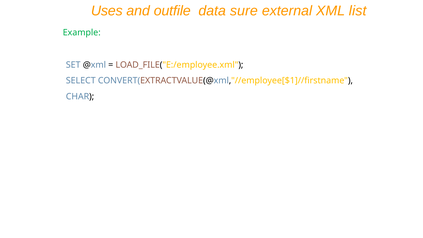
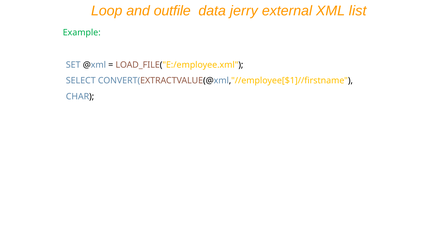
Uses: Uses -> Loop (107, 11)
sure: sure -> jerry (244, 11)
